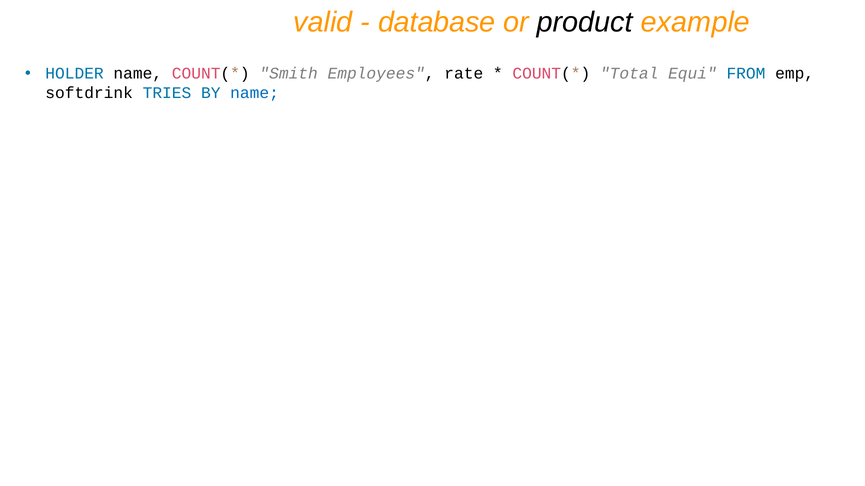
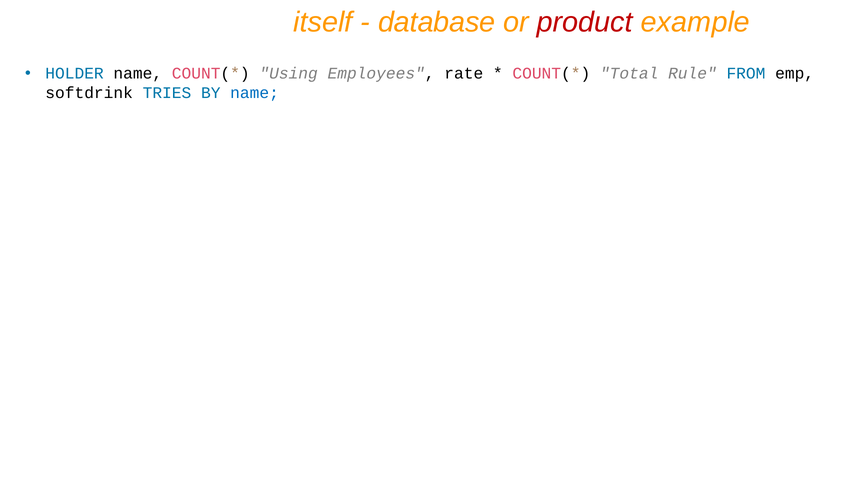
valid: valid -> itself (323, 23)
product colour: black -> red (585, 23)
Smith: Smith -> Using (289, 74)
Equi: Equi -> Rule (692, 74)
